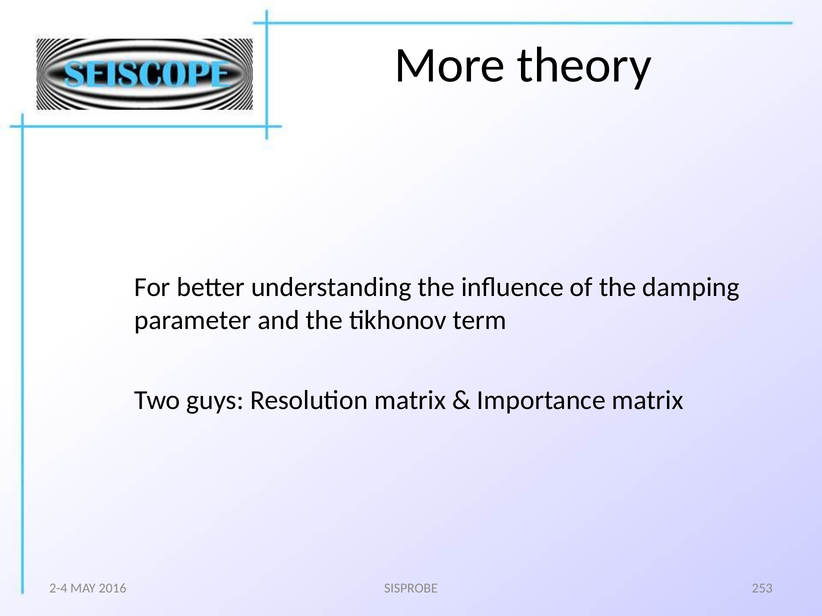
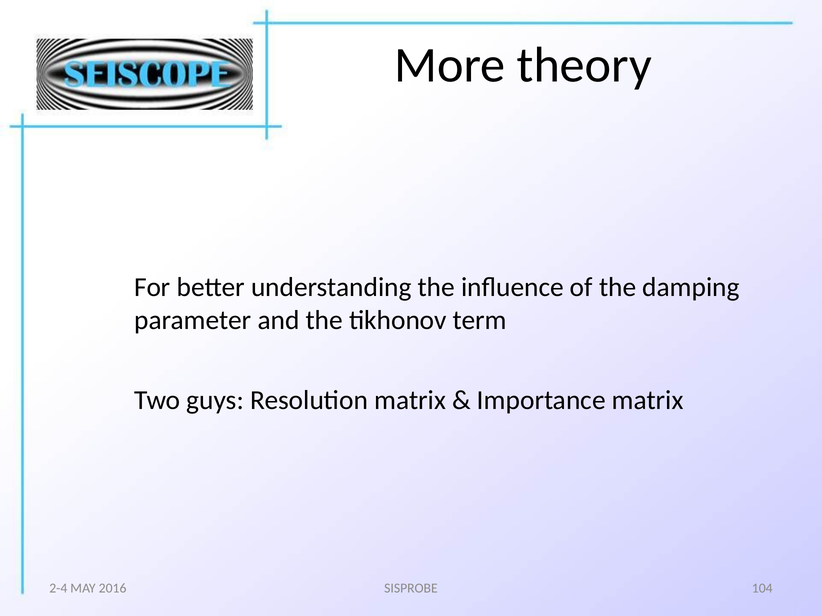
253: 253 -> 104 (762, 589)
